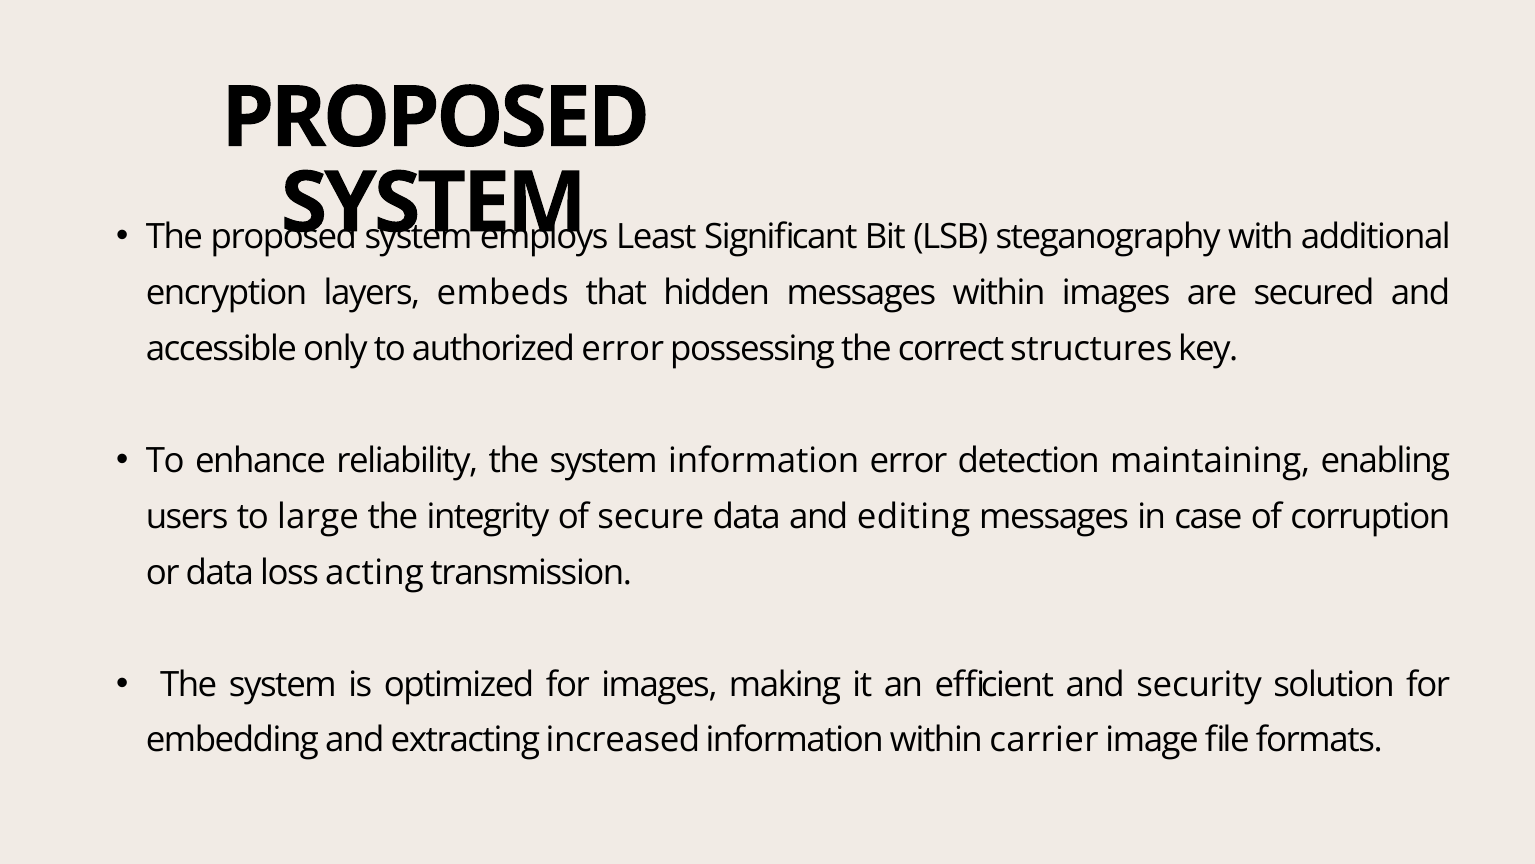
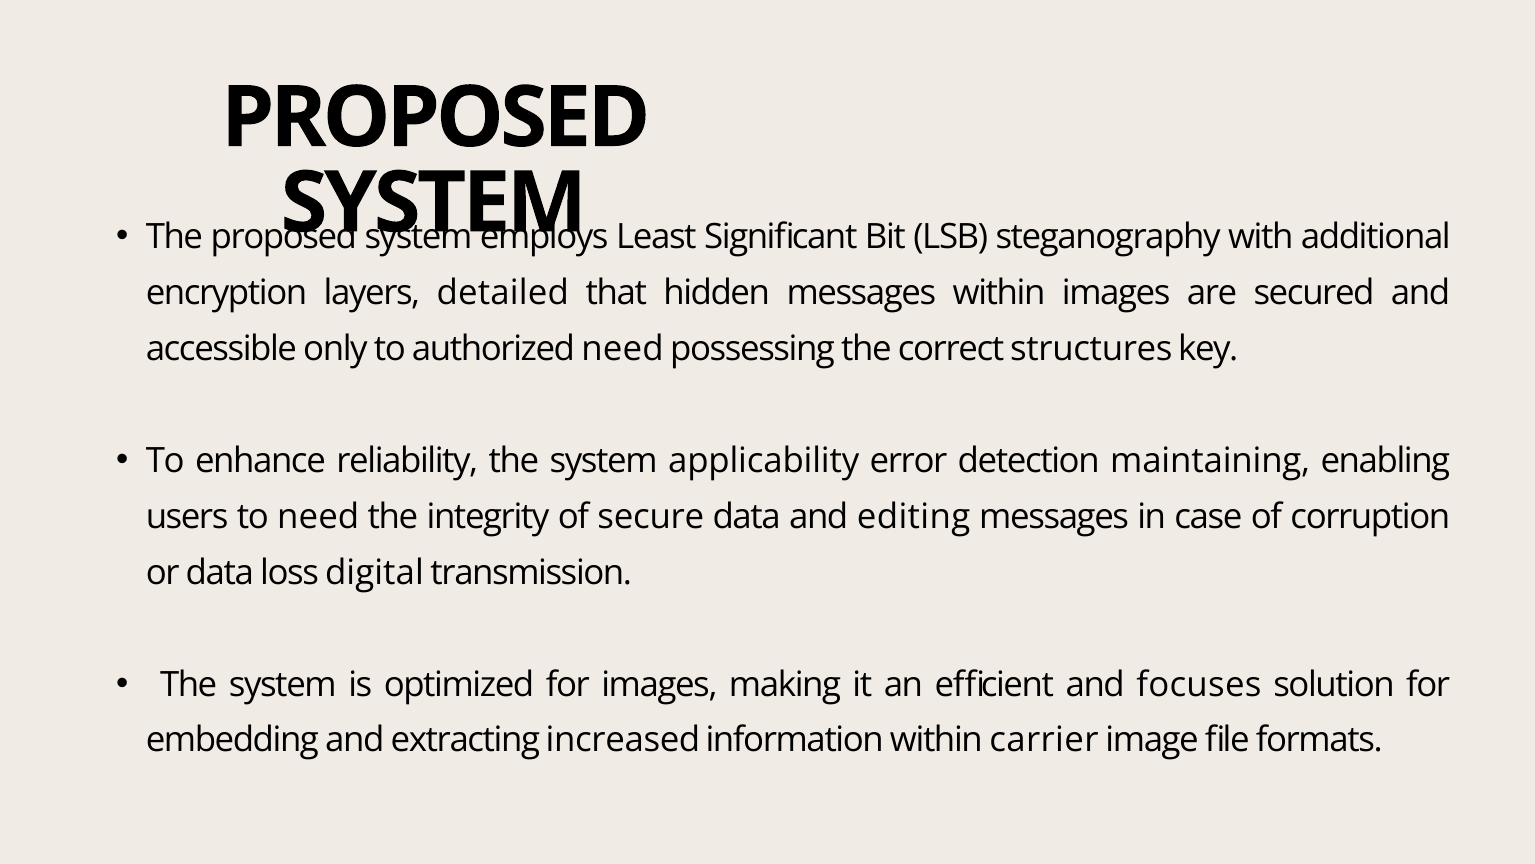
embeds: embeds -> detailed (503, 293)
authorized error: error -> need (623, 349)
system information: information -> applicability (764, 460)
to large: large -> need (318, 516)
acting: acting -> digital (375, 572)
security: security -> focuses (1199, 684)
